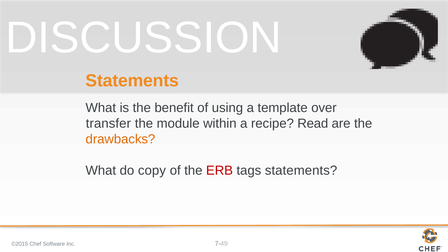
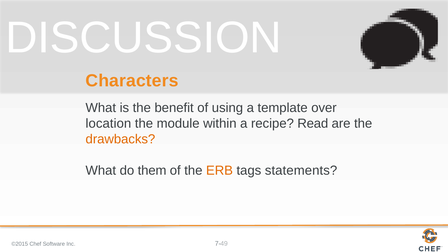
Statements: Statements -> Characters (132, 81)
transfer: transfer -> location (108, 124)
copy: copy -> them (152, 171)
ERB colour: red -> orange (219, 171)
